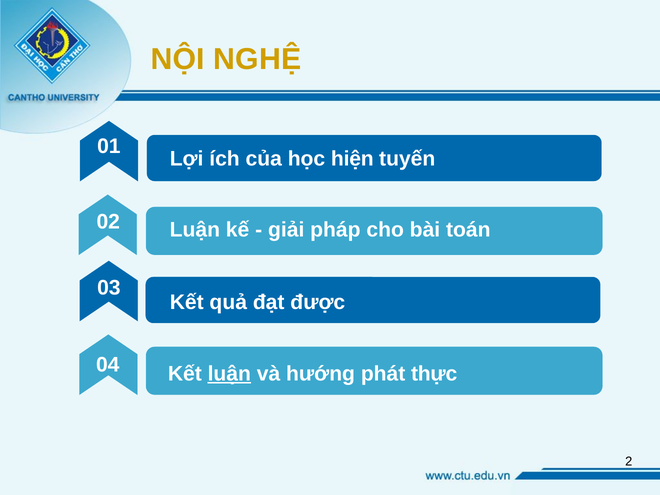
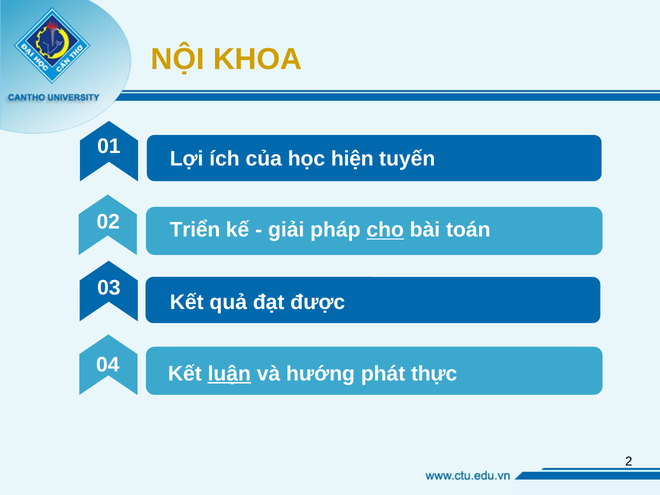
NGHỆ: NGHỆ -> KHOA (258, 59)
Luận: Luận -> Triển (195, 230)
cho underline: none -> present (385, 230)
